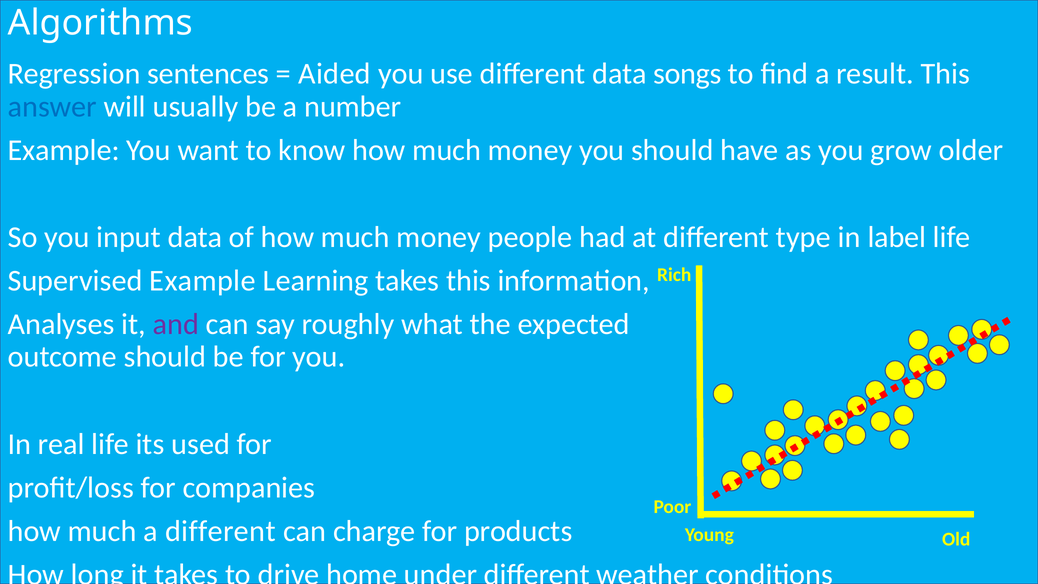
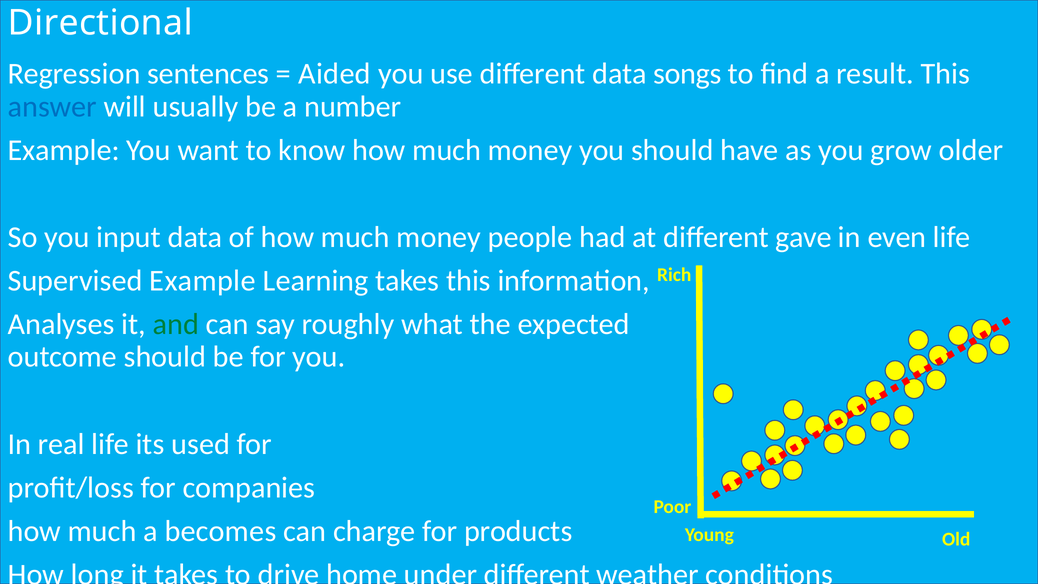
Algorithms: Algorithms -> Directional (100, 23)
type: type -> gave (804, 237)
label: label -> even (897, 237)
and colour: purple -> green (176, 324)
a different: different -> becomes (221, 531)
